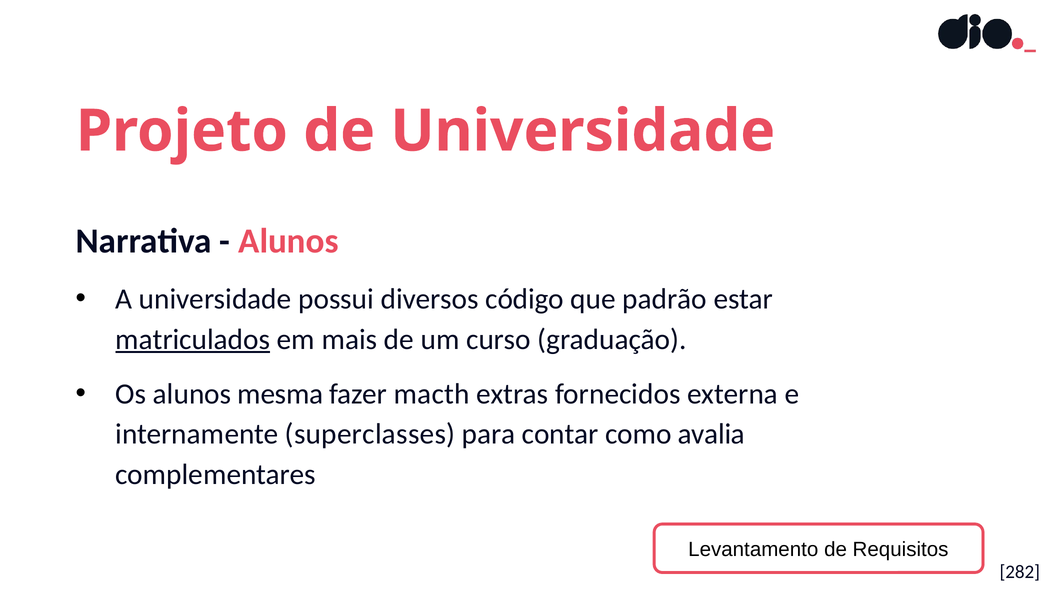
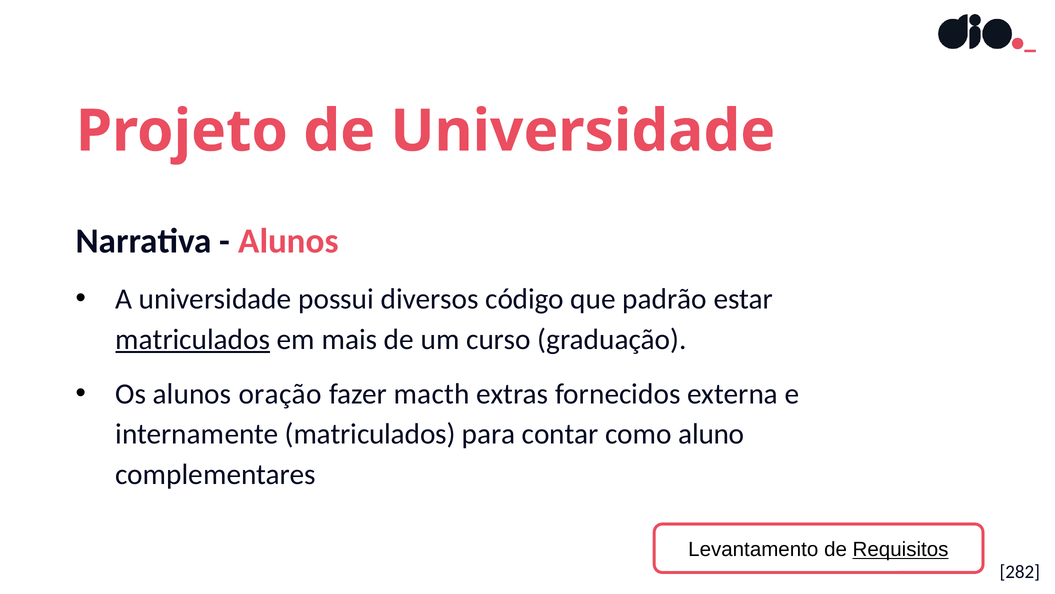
mesma: mesma -> oração (280, 394)
internamente superclasses: superclasses -> matriculados (370, 434)
avalia: avalia -> aluno (711, 434)
Requisitos underline: none -> present (901, 549)
